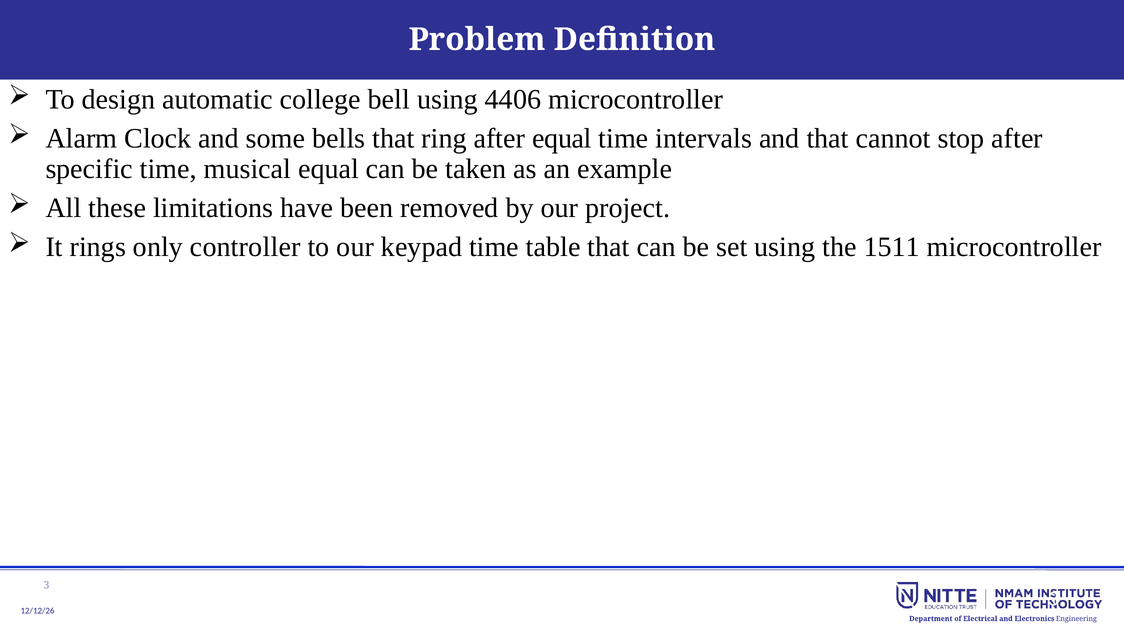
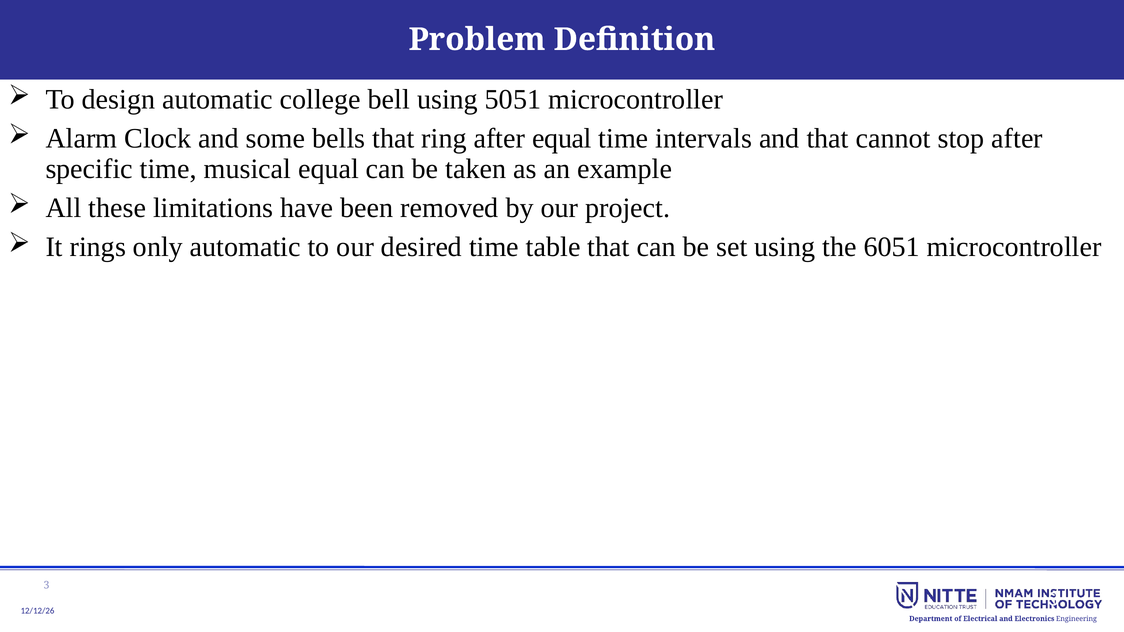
4406: 4406 -> 5051 (513, 100)
only controller: controller -> automatic (245, 247)
keypad: keypad -> desired (422, 247)
1511: 1511 -> 6051 (892, 247)
